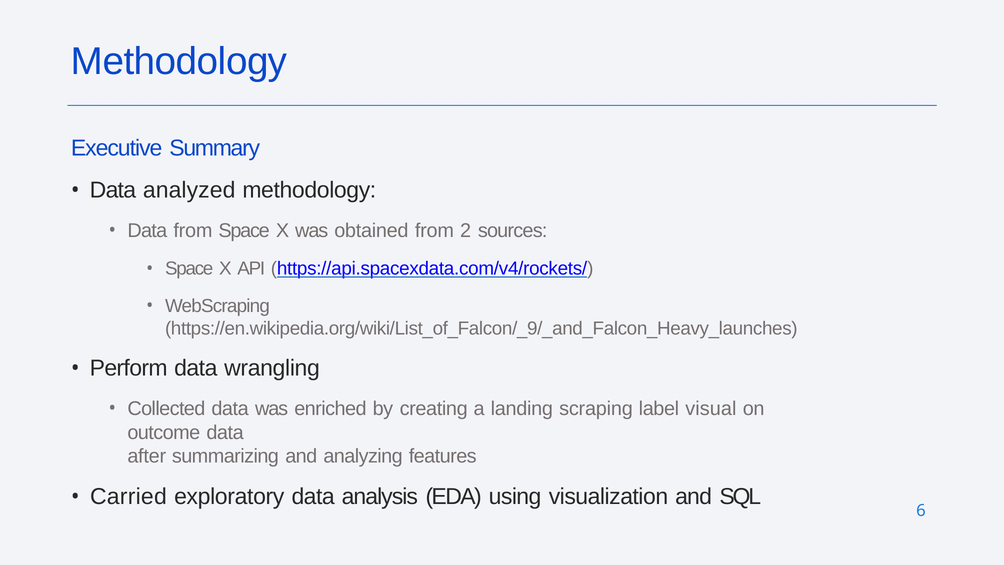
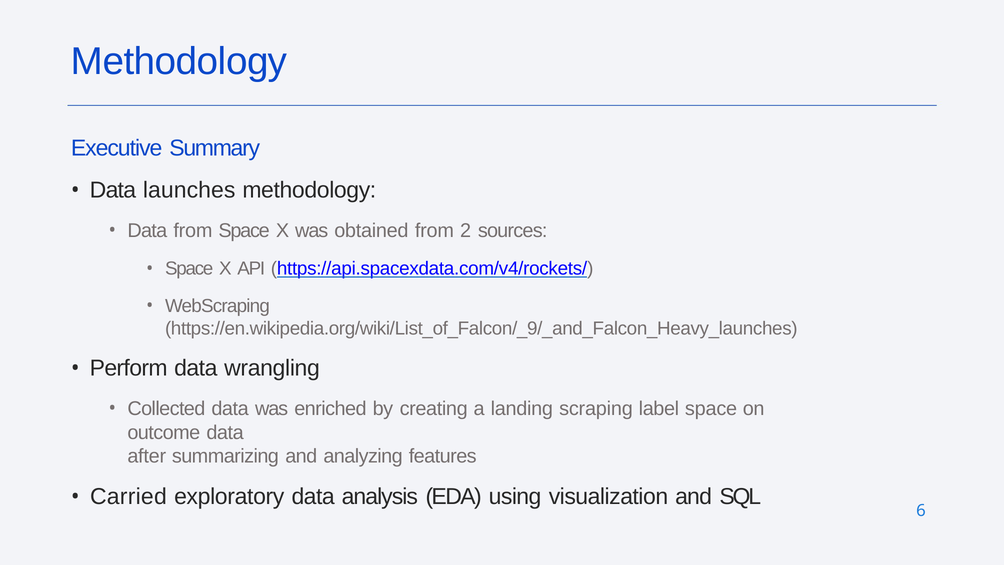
analyzed: analyzed -> launches (189, 190)
label visual: visual -> space (711, 408)
